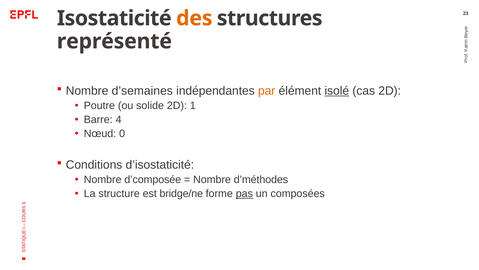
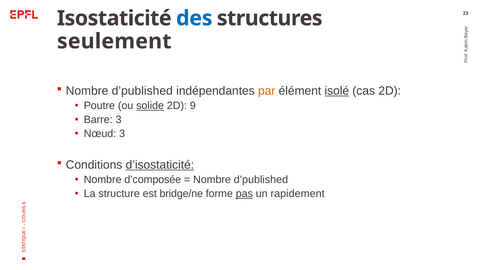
des colour: orange -> blue (194, 18)
représenté: représenté -> seulement (114, 41)
d’semaines: d’semaines -> d’published (142, 91)
solide underline: none -> present (150, 105)
1: 1 -> 9 (193, 105)
Barre 4: 4 -> 3 (119, 119)
Nœud 0: 0 -> 3 (122, 133)
d’isostaticité underline: none -> present (160, 165)
d’méthodes: d’méthodes -> d’published (261, 179)
composées: composées -> rapidement (298, 193)
